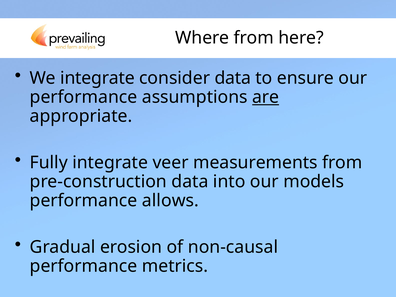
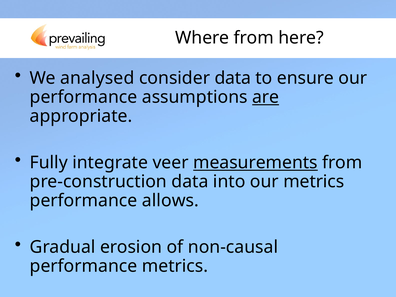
We integrate: integrate -> analysed (97, 78)
measurements underline: none -> present (255, 163)
our models: models -> metrics (314, 182)
